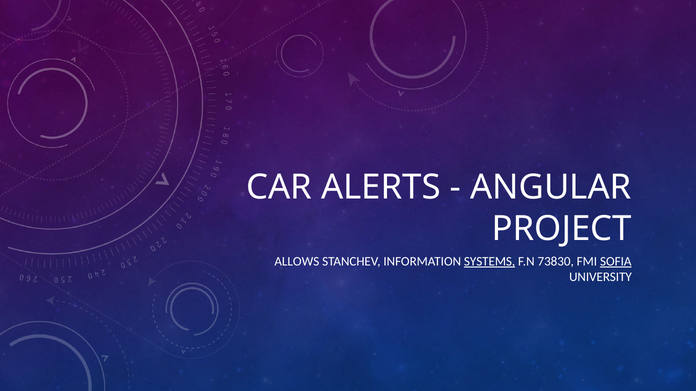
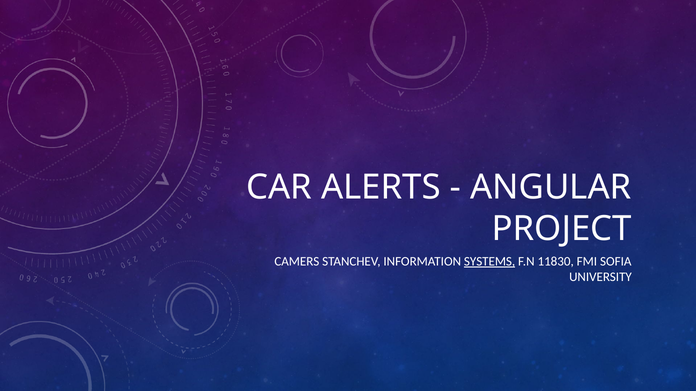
ALLOWS: ALLOWS -> CAMERS (297, 262)
73830: 73830 -> 11830 (556, 262)
SOFIA underline: present -> none (616, 262)
